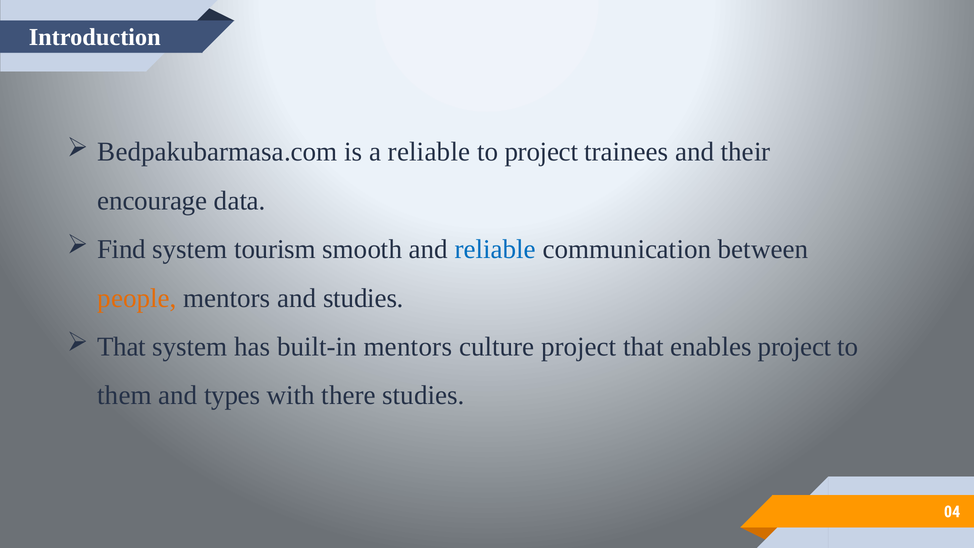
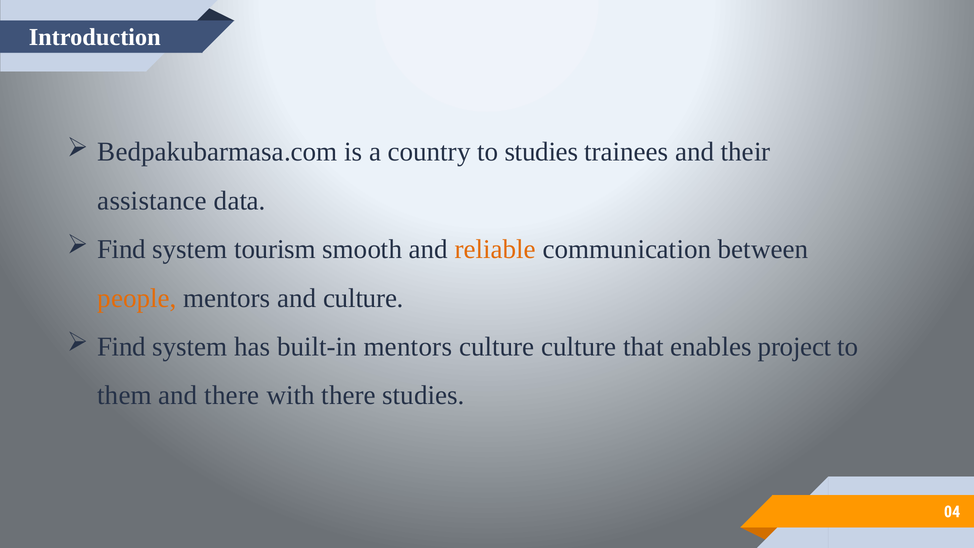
a reliable: reliable -> country (429, 152)
to project: project -> studies (541, 152)
encourage: encourage -> assistance (152, 201)
reliable colour: blue -> orange (495, 249)
and studies: studies -> culture (363, 298)
That: That -> Find (122, 347)
culture project: project -> culture (579, 347)
and types: types -> there (232, 395)
